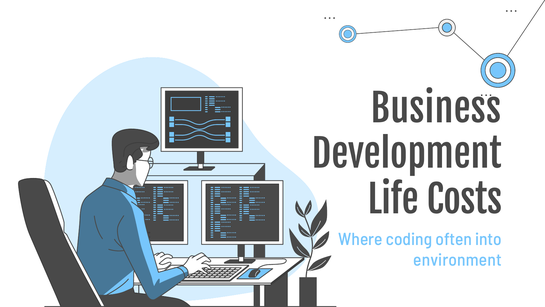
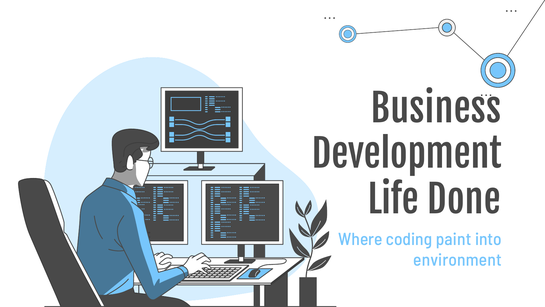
Costs: Costs -> Done (464, 201)
often: often -> paint (454, 239)
